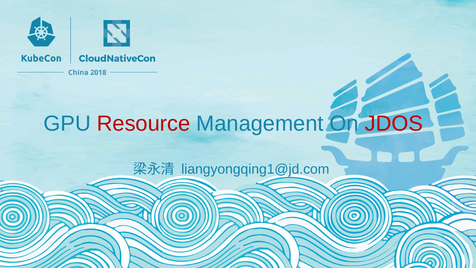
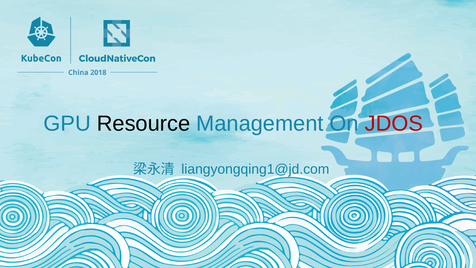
Resource colour: red -> black (144, 123)
